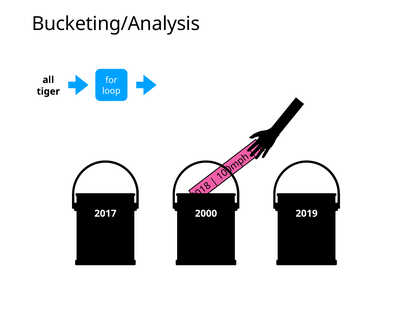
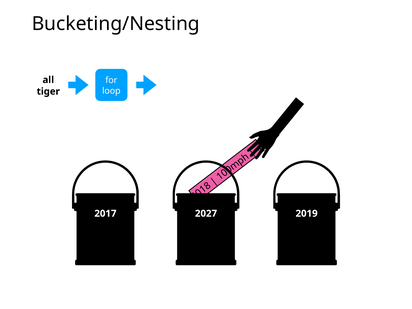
Bucketing/Analysis: Bucketing/Analysis -> Bucketing/Nesting (116, 24)
2000: 2000 -> 2027 (206, 214)
